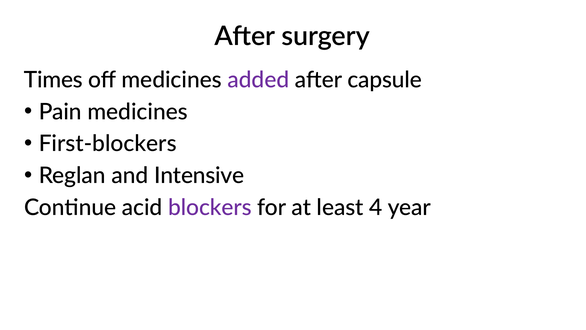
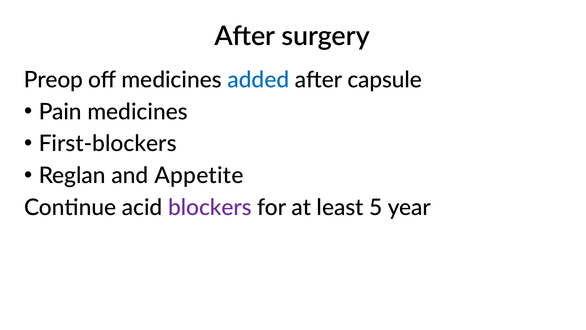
Times: Times -> Preop (53, 80)
added colour: purple -> blue (258, 80)
Intensive: Intensive -> Appetite (199, 176)
4: 4 -> 5 (376, 207)
